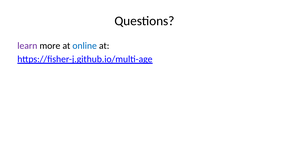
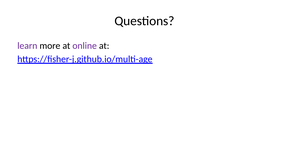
online colour: blue -> purple (85, 46)
